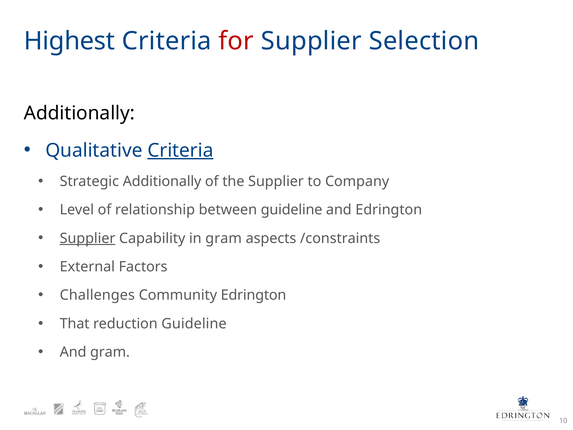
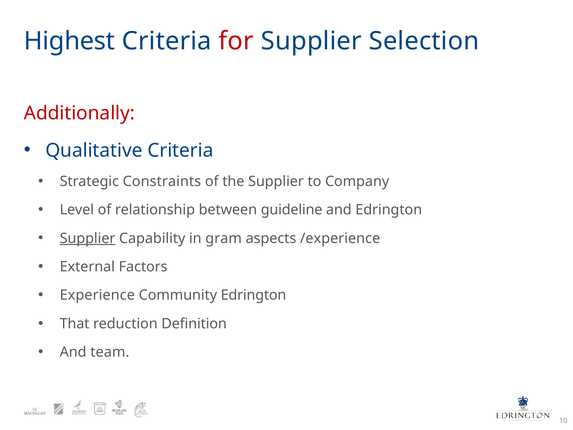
Additionally colour: black -> red (79, 113)
Criteria underline: present -> none (180, 150)
Strategic Additionally: Additionally -> Constraints (162, 181)
/constraints: /constraints -> /experience (340, 238)
Challenges: Challenges -> Experience (97, 295)
reduction Guideline: Guideline -> Definition (194, 324)
And gram: gram -> team (110, 352)
